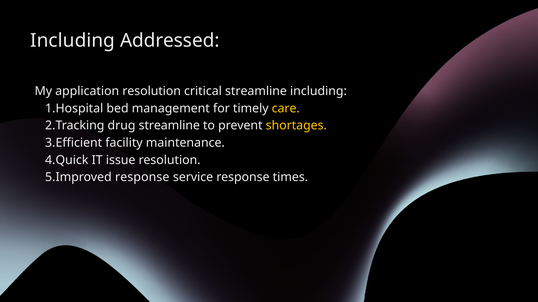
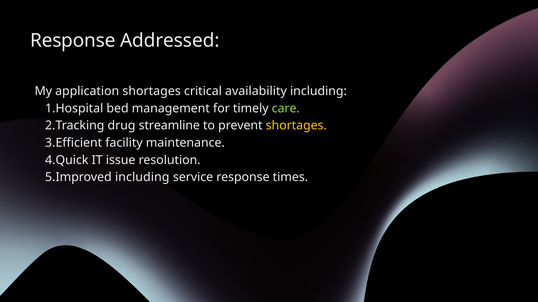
Including: Including -> Response (73, 41)
application resolution: resolution -> shortages (152, 91)
critical streamline: streamline -> availability (256, 91)
care colour: yellow -> light green (286, 109)
response: response -> including (142, 178)
